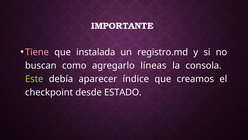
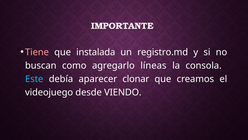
Este colour: light green -> light blue (34, 79)
índice: índice -> clonar (136, 79)
checkpoint: checkpoint -> videojuego (49, 92)
ESTADO: ESTADO -> VIENDO (123, 92)
